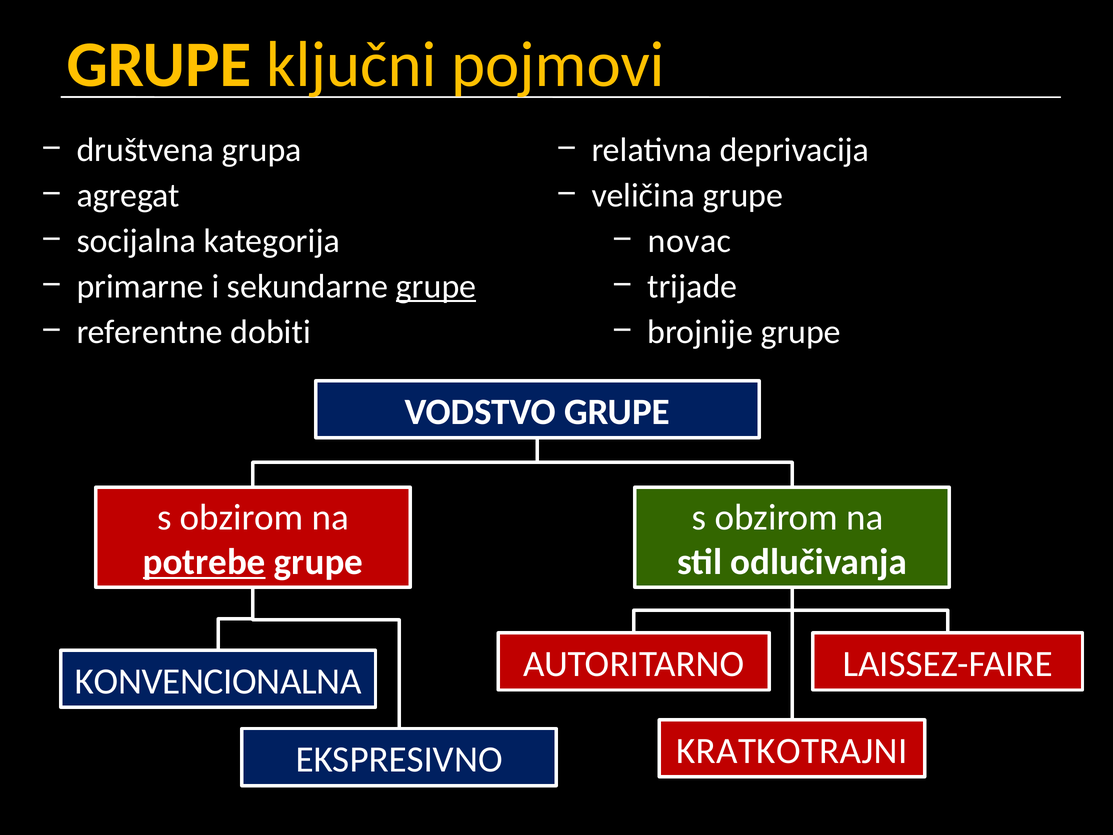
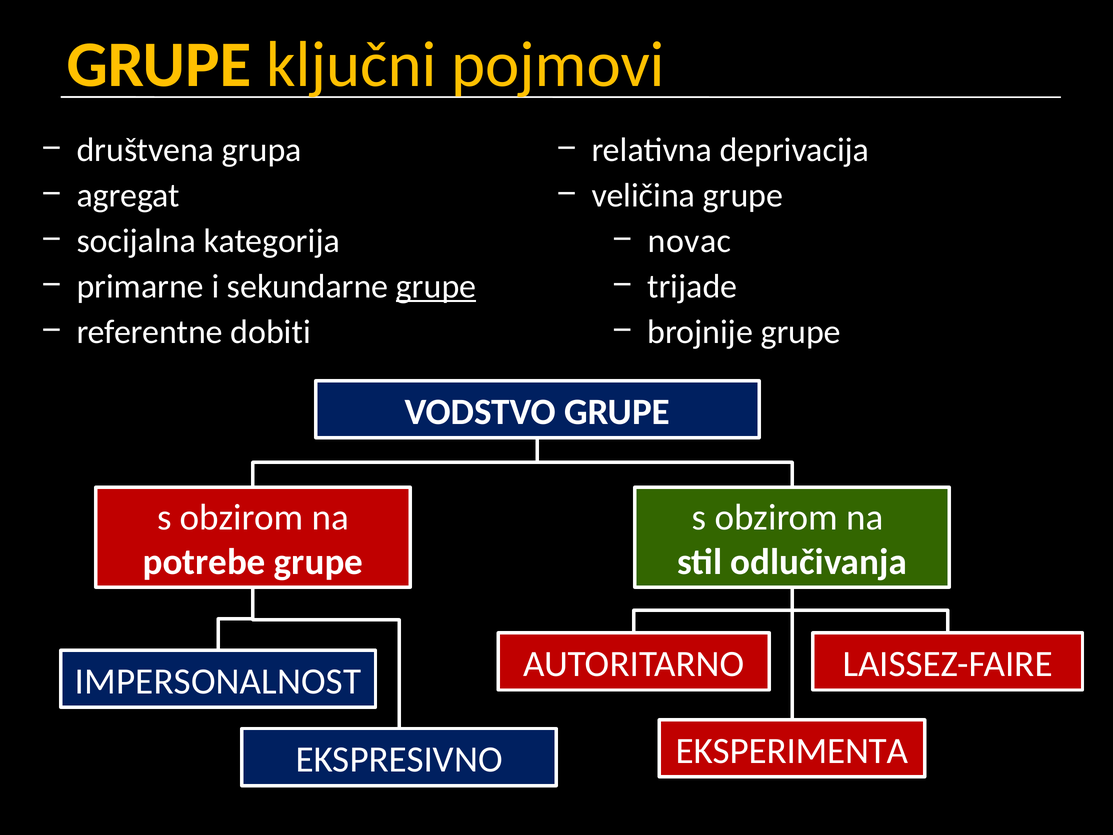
potrebe underline: present -> none (204, 562)
KONVENCIONALNA: KONVENCIONALNA -> IMPERSONALNOST (218, 681)
KRATKOTRAJNI: KRATKOTRAJNI -> EKSPERIMENTA (792, 751)
